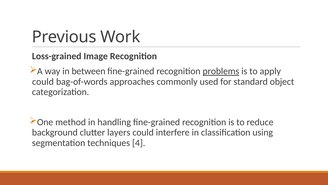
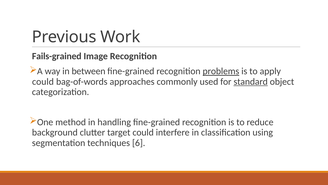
Loss-grained: Loss-grained -> Fails-grained (57, 56)
standard underline: none -> present (251, 81)
layers: layers -> target (119, 132)
4: 4 -> 6 (139, 143)
